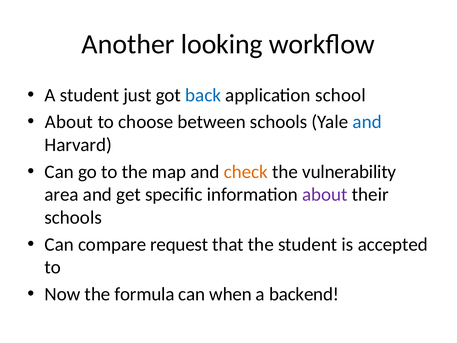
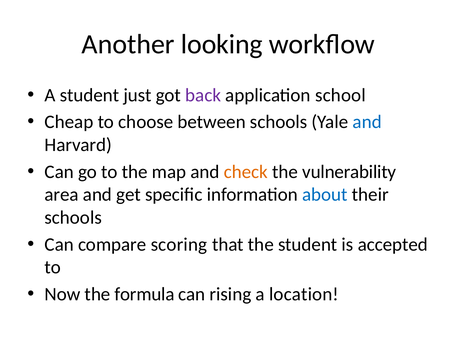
back colour: blue -> purple (203, 95)
About: About -> Cheap (69, 122)
about colour: purple -> blue (325, 195)
request: request -> scoring (179, 244)
when: when -> rising (230, 294)
backend: backend -> location (304, 294)
